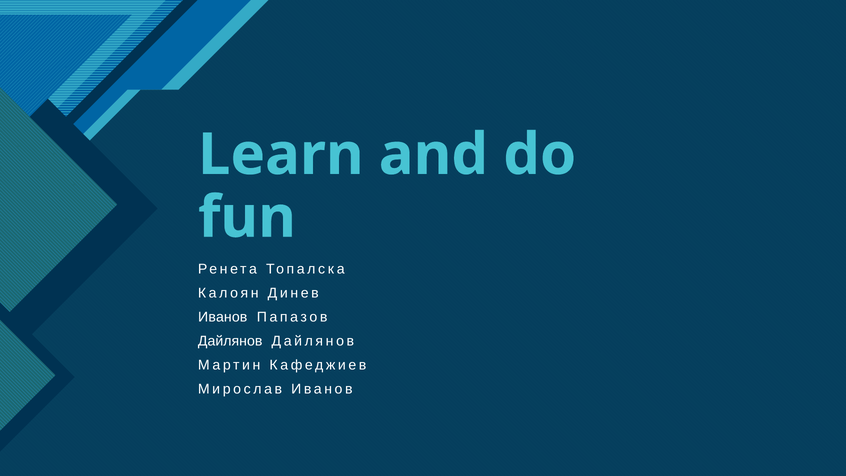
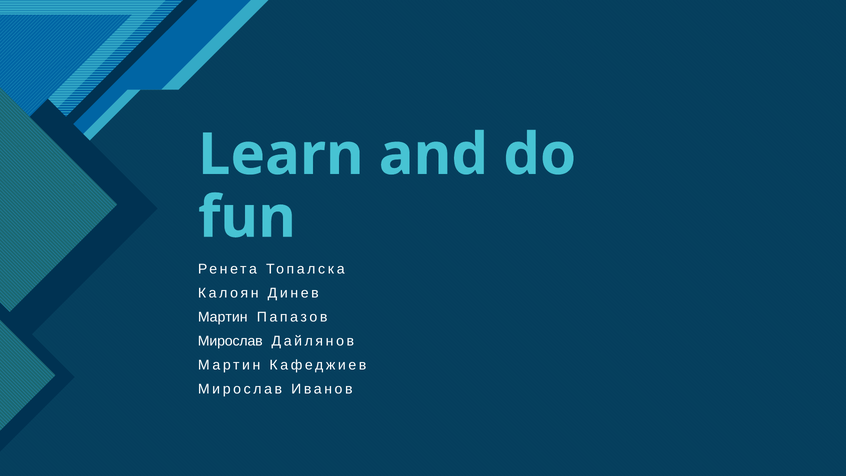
Иванов: Иванов -> Мартин (223, 317)
Дайлянов: Дайлянов -> Мирослав (230, 341)
